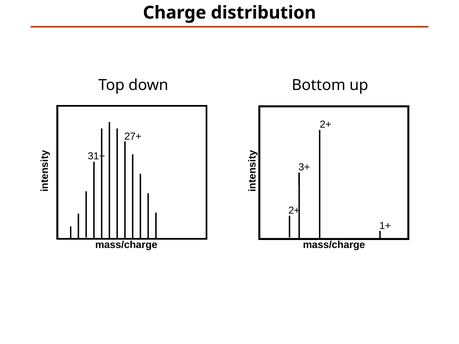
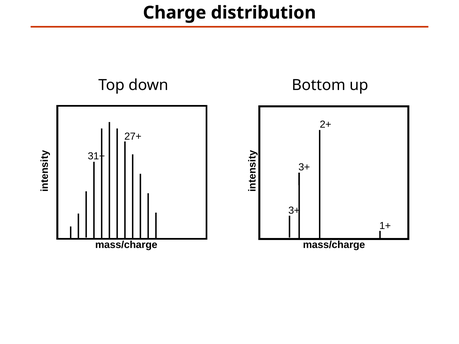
2+: 2+ -> 3+ (294, 211)
